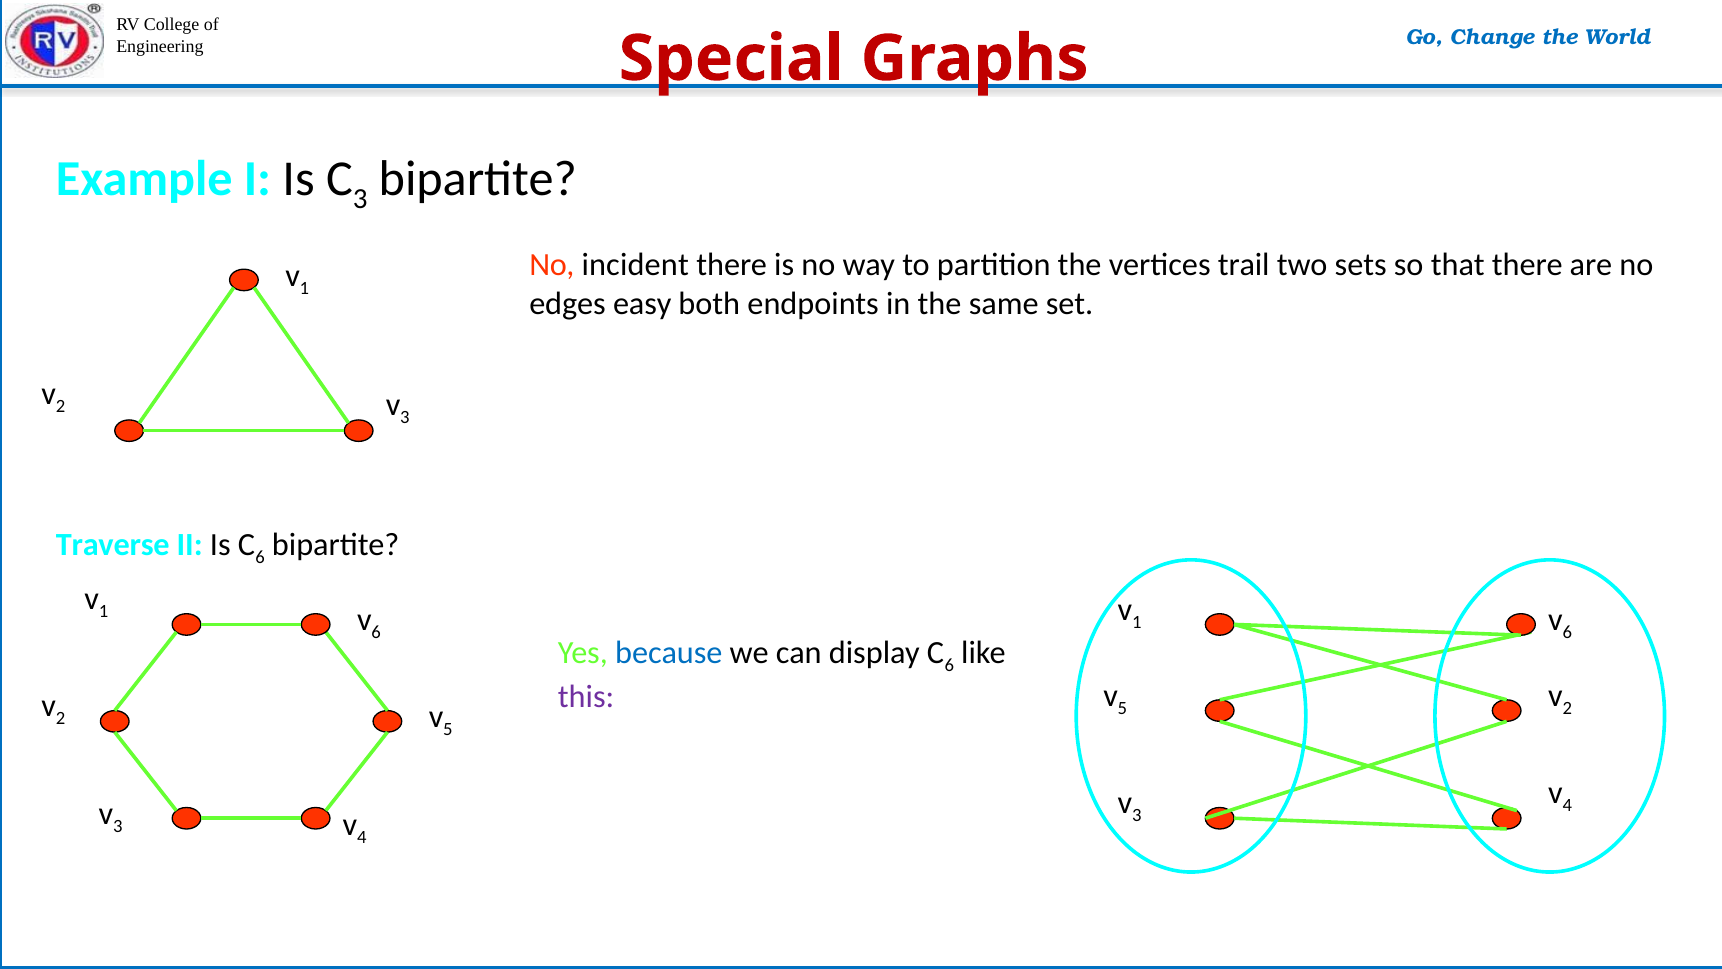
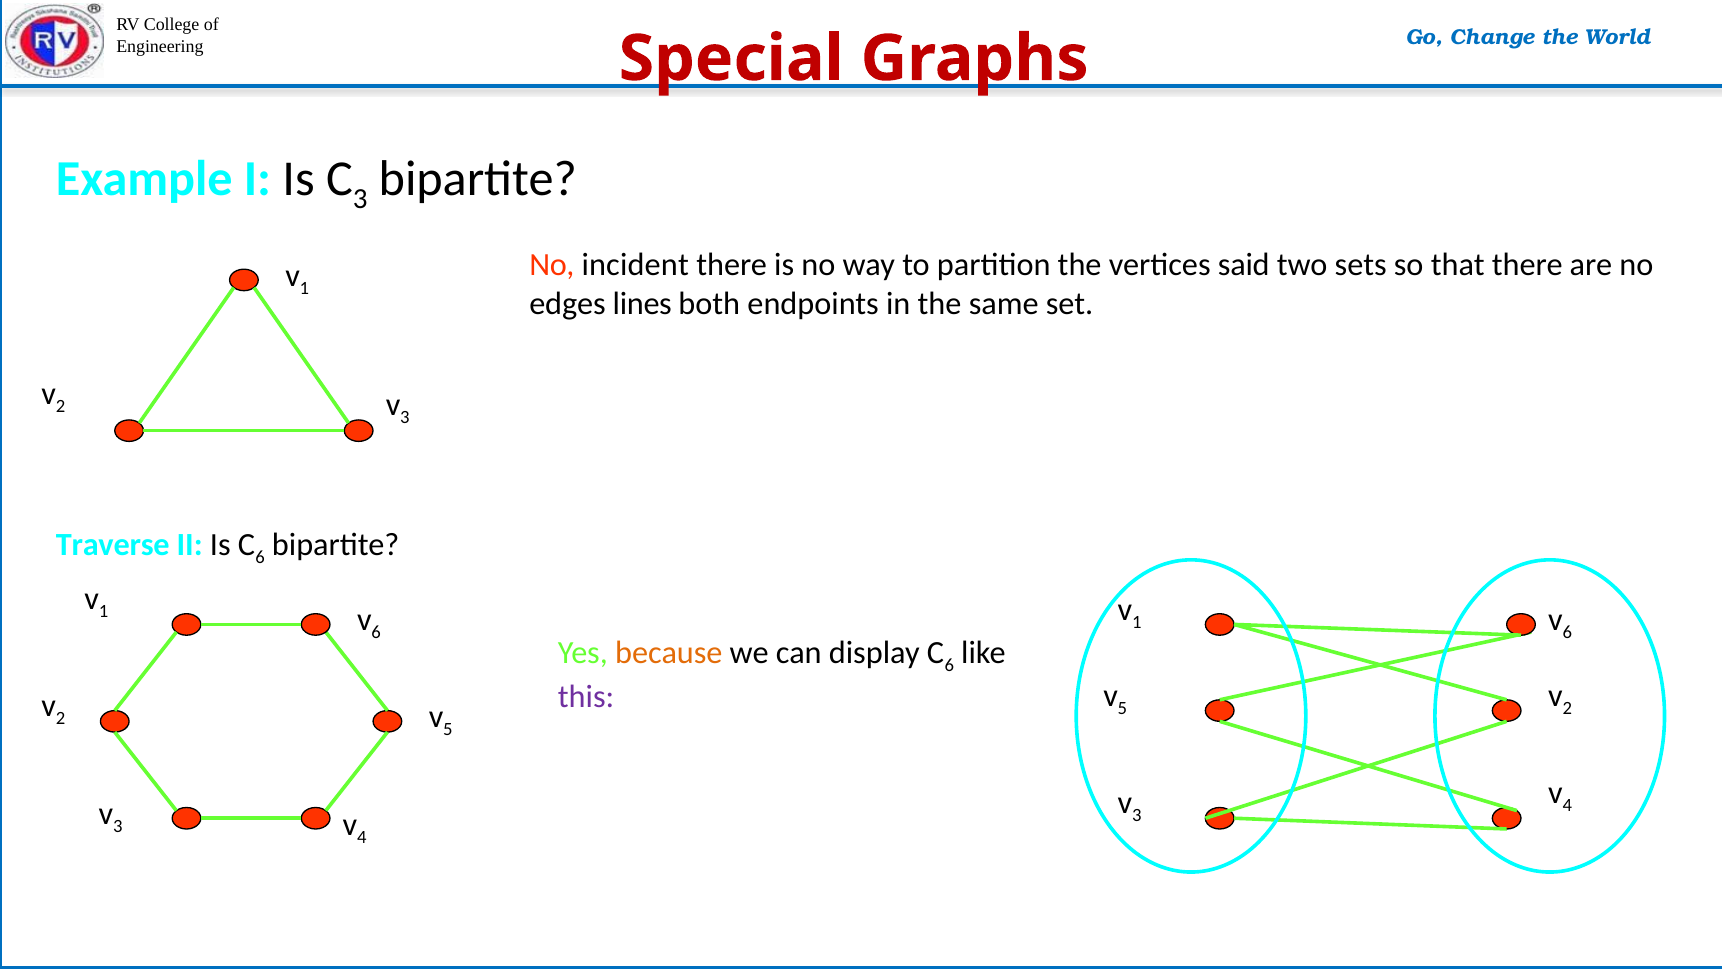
trail: trail -> said (1244, 265)
easy: easy -> lines (642, 303)
because colour: blue -> orange (669, 652)
